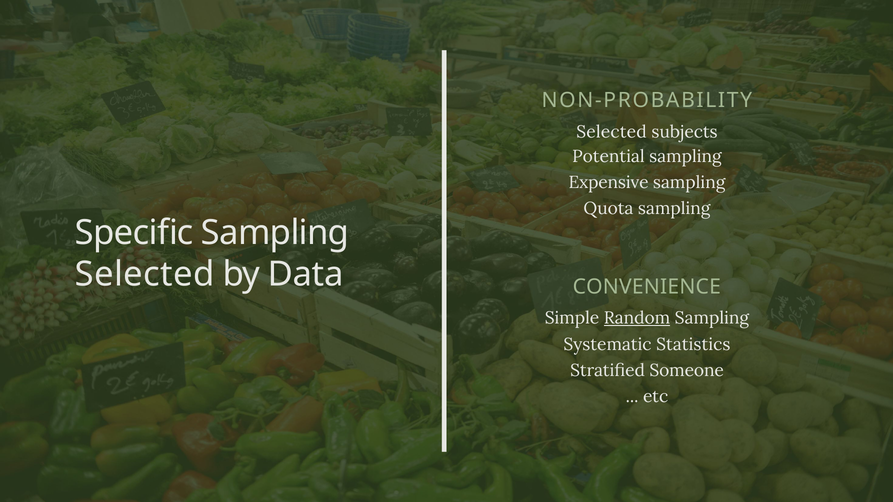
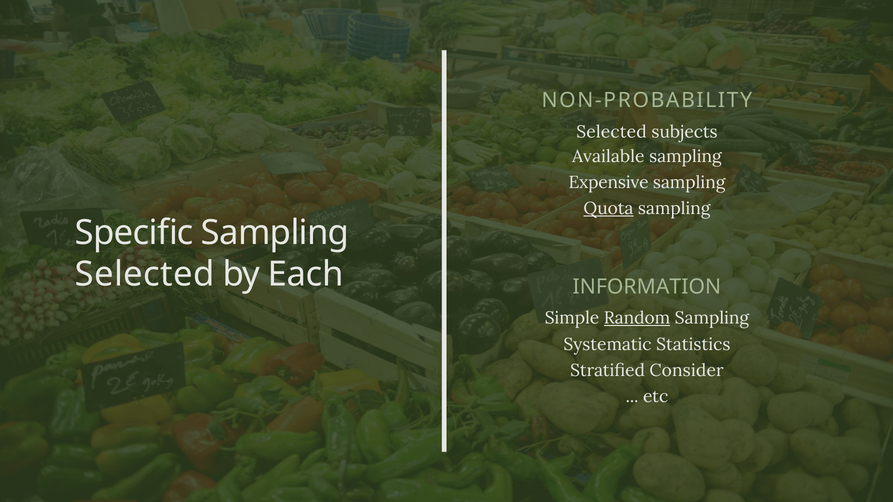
Potential: Potential -> Available (608, 156)
Quota underline: none -> present (608, 209)
Data: Data -> Each (306, 274)
CONVENIENCE: CONVENIENCE -> INFORMATION (647, 287)
Someone: Someone -> Consider (687, 371)
